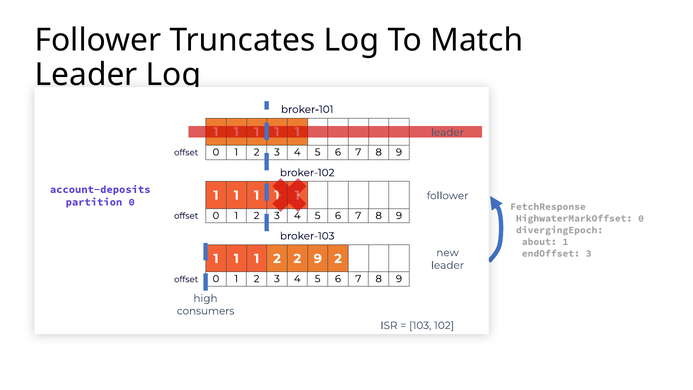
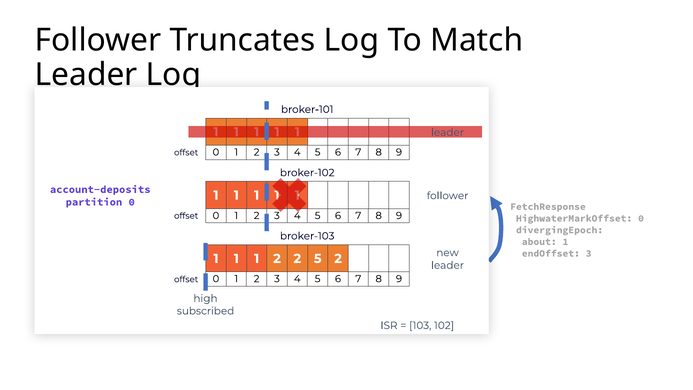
2 9: 9 -> 5 (318, 258)
consumers: consumers -> subscribed (206, 311)
